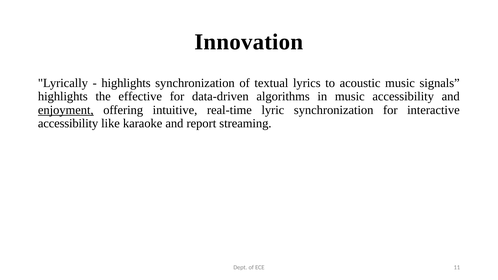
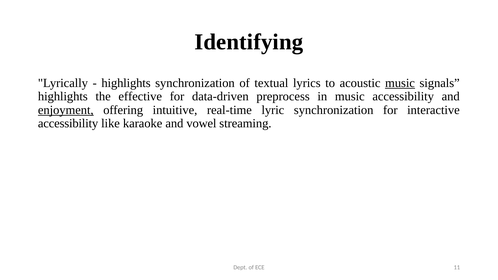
Innovation: Innovation -> Identifying (249, 42)
music underline: none -> present (400, 83)
algorithms: algorithms -> preprocess (283, 97)
report: report -> vowel (201, 123)
